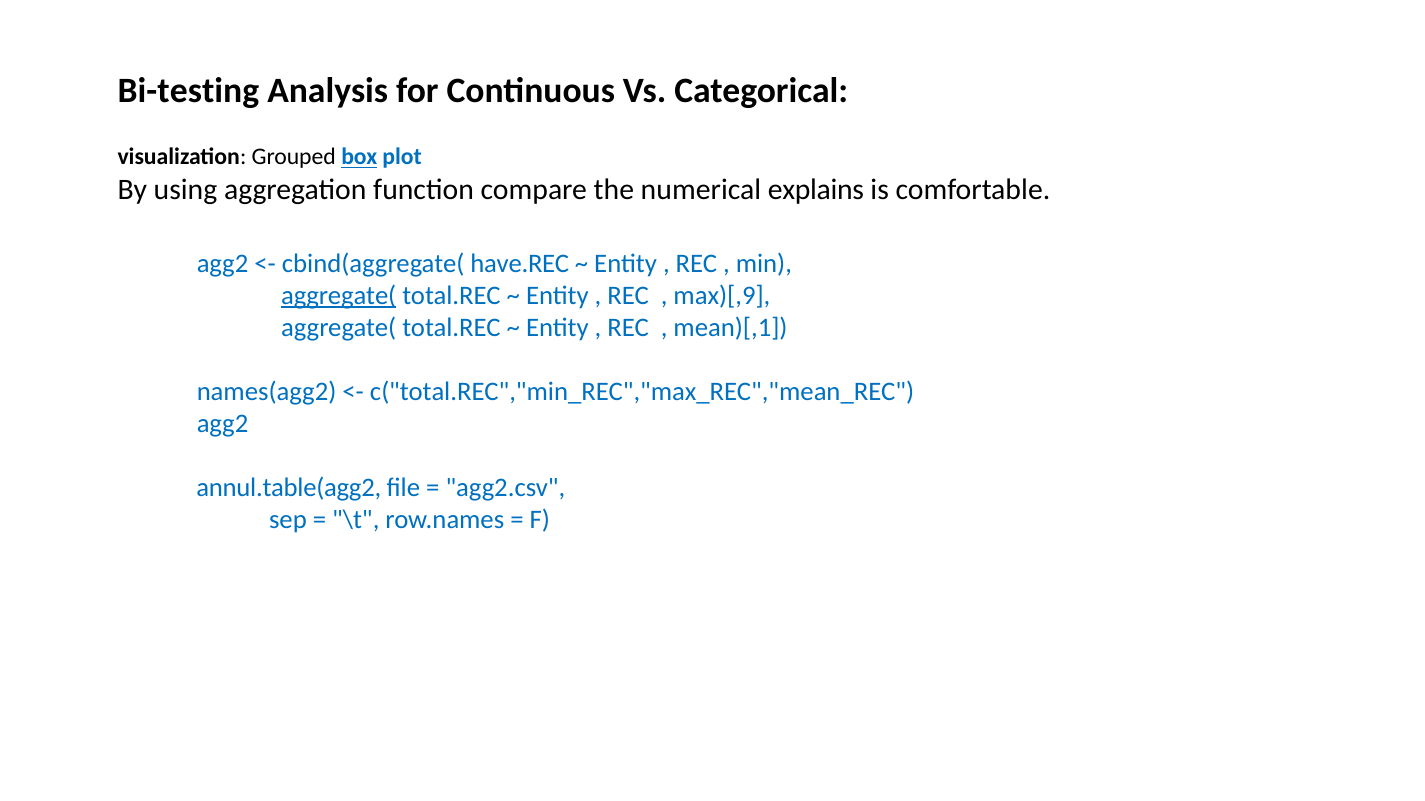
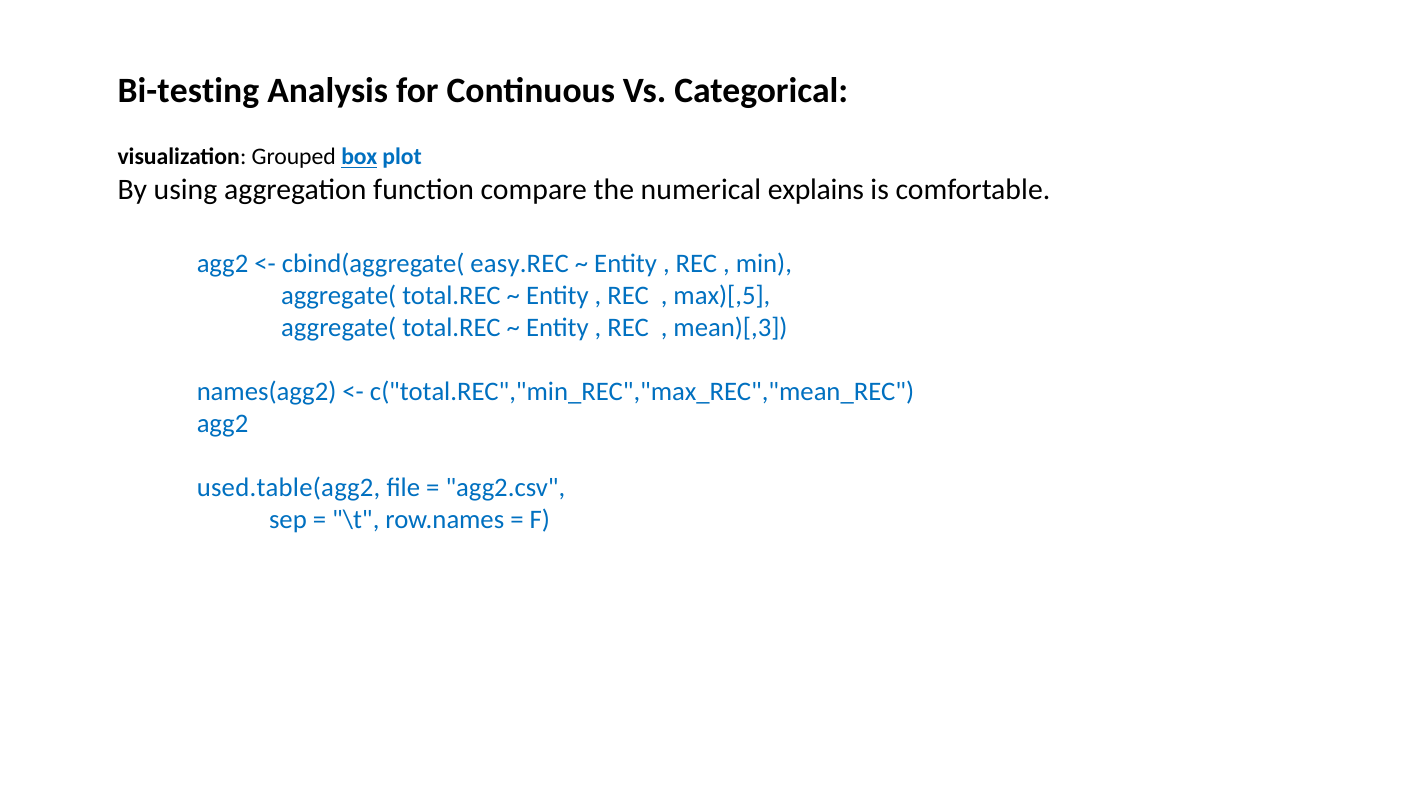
have.REC: have.REC -> easy.REC (520, 264)
aggregate( underline: present -> none (339, 296)
max)[,9: max)[,9 -> max)[,5 (722, 296)
mean)[,1: mean)[,1 -> mean)[,3 (731, 328)
annul.table(agg2: annul.table(agg2 -> used.table(agg2 (289, 488)
